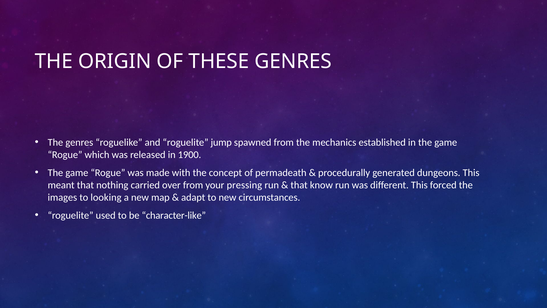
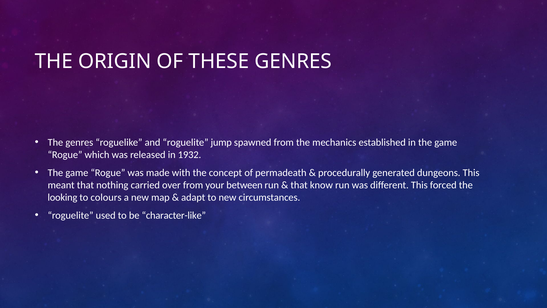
1900: 1900 -> 1932 (190, 154)
pressing: pressing -> between (245, 185)
images: images -> looking (62, 197)
looking: looking -> colours (106, 197)
